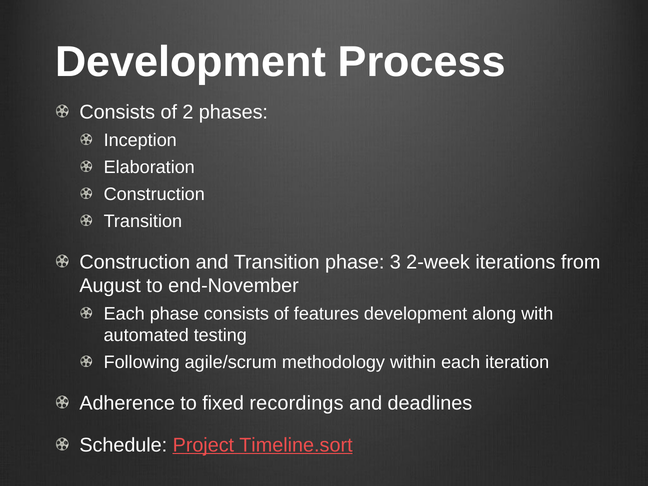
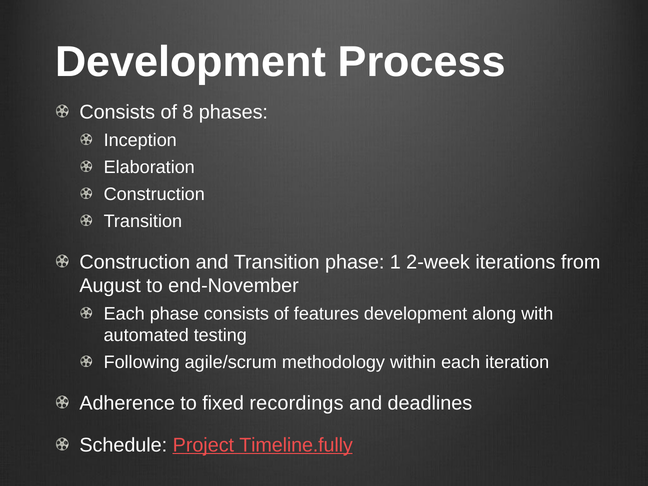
2: 2 -> 8 (188, 112)
3: 3 -> 1 (395, 262)
Timeline.sort: Timeline.sort -> Timeline.fully (296, 445)
